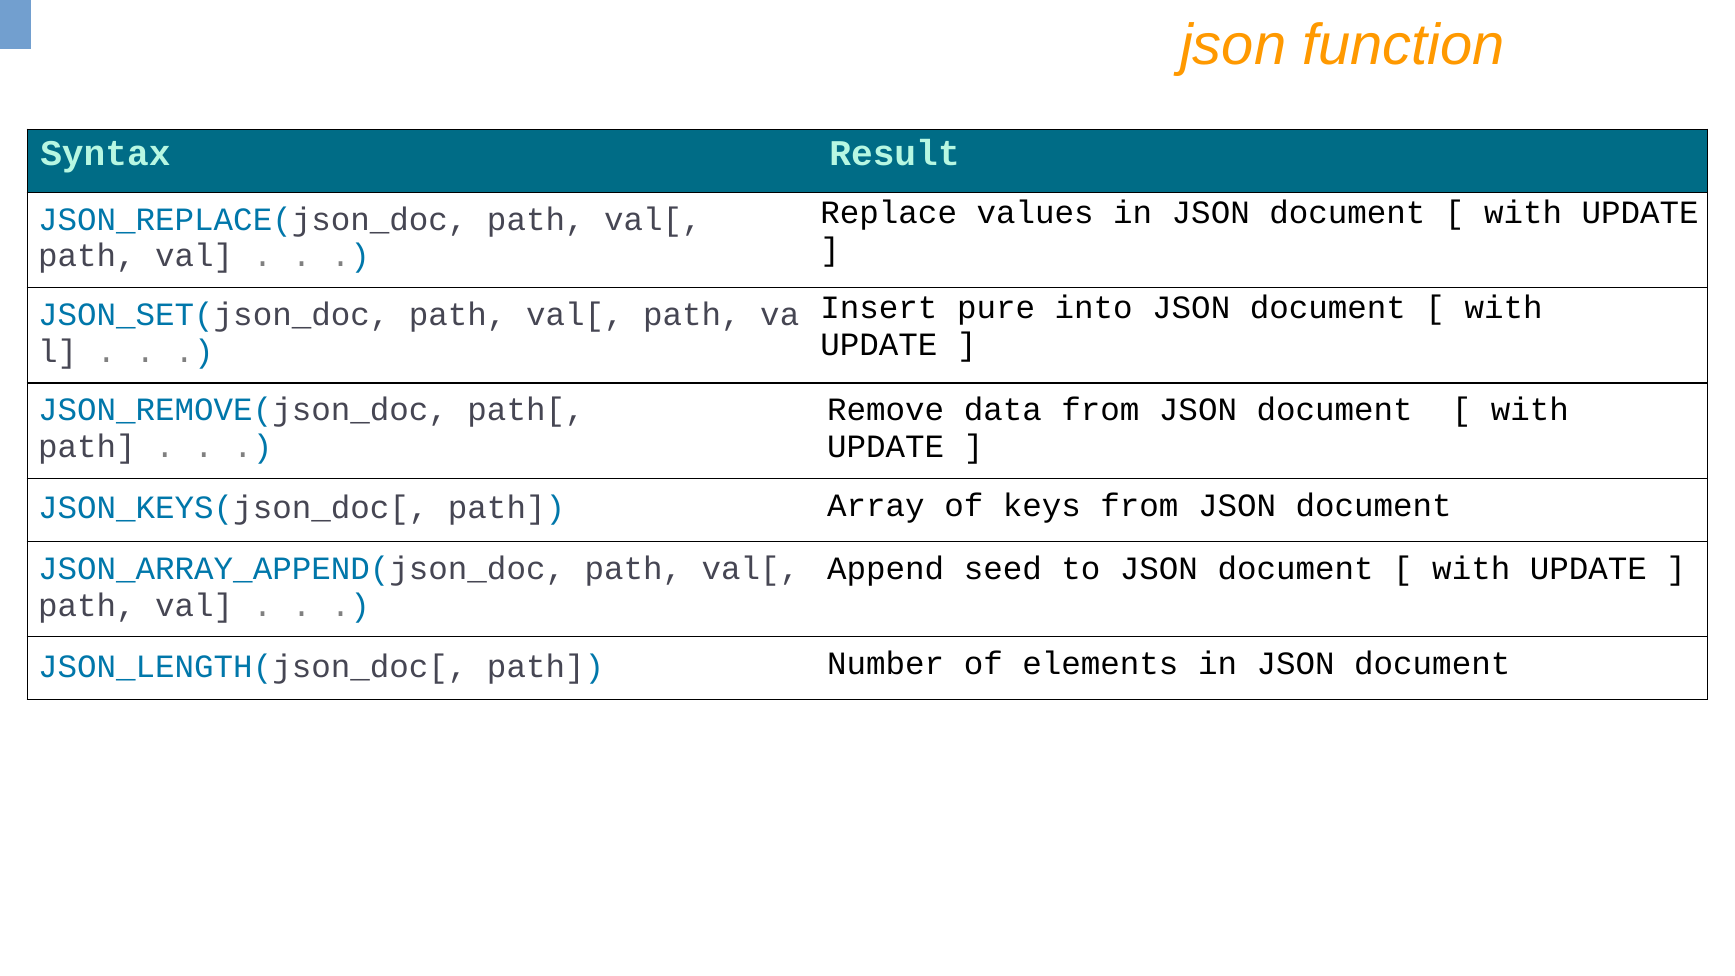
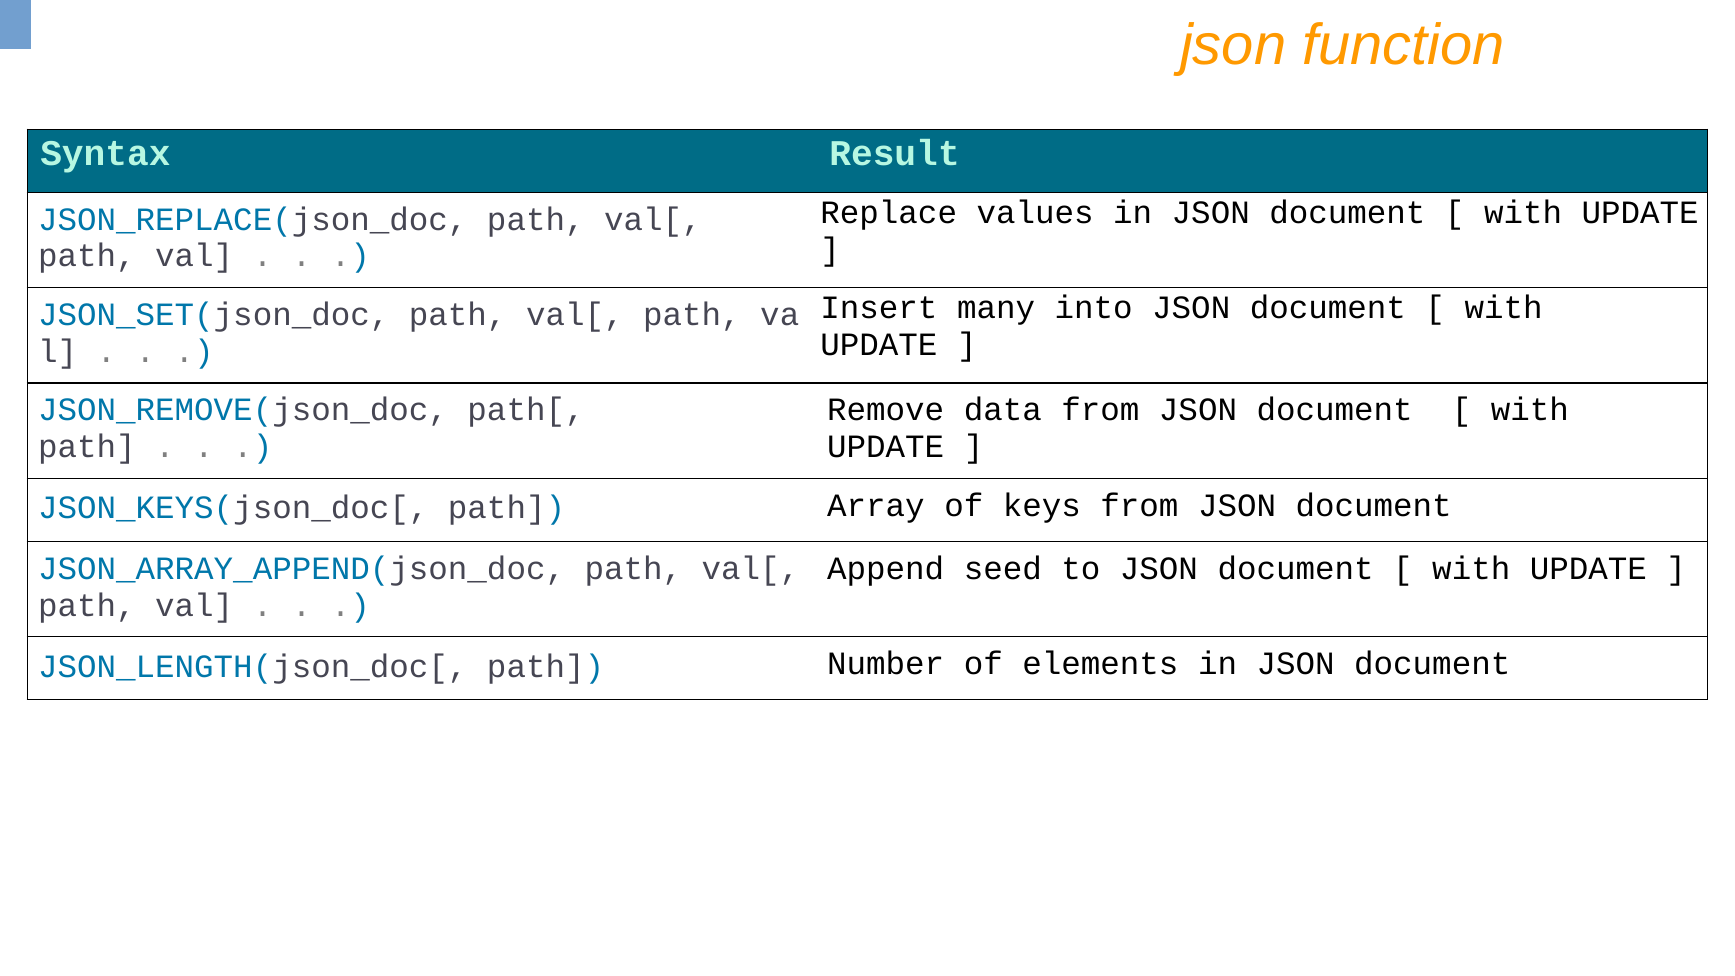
pure: pure -> many (996, 308)
